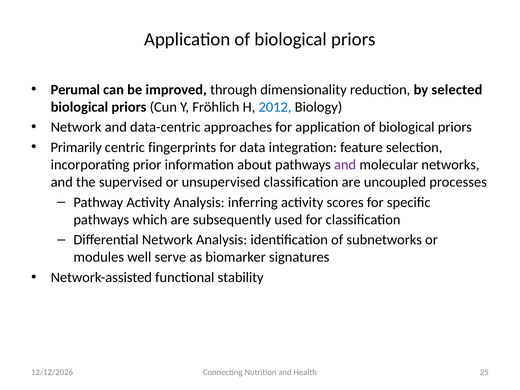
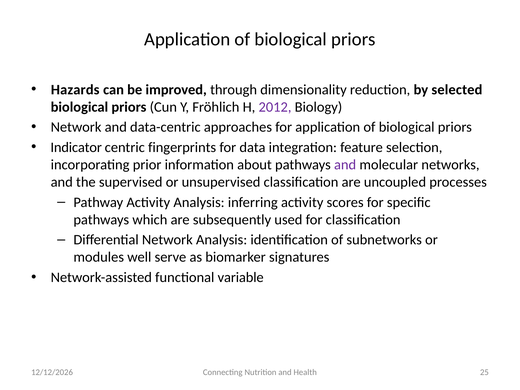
Perumal: Perumal -> Hazards (75, 90)
2012 colour: blue -> purple (275, 107)
Primarily: Primarily -> Indicator (76, 147)
stability: stability -> variable (241, 277)
